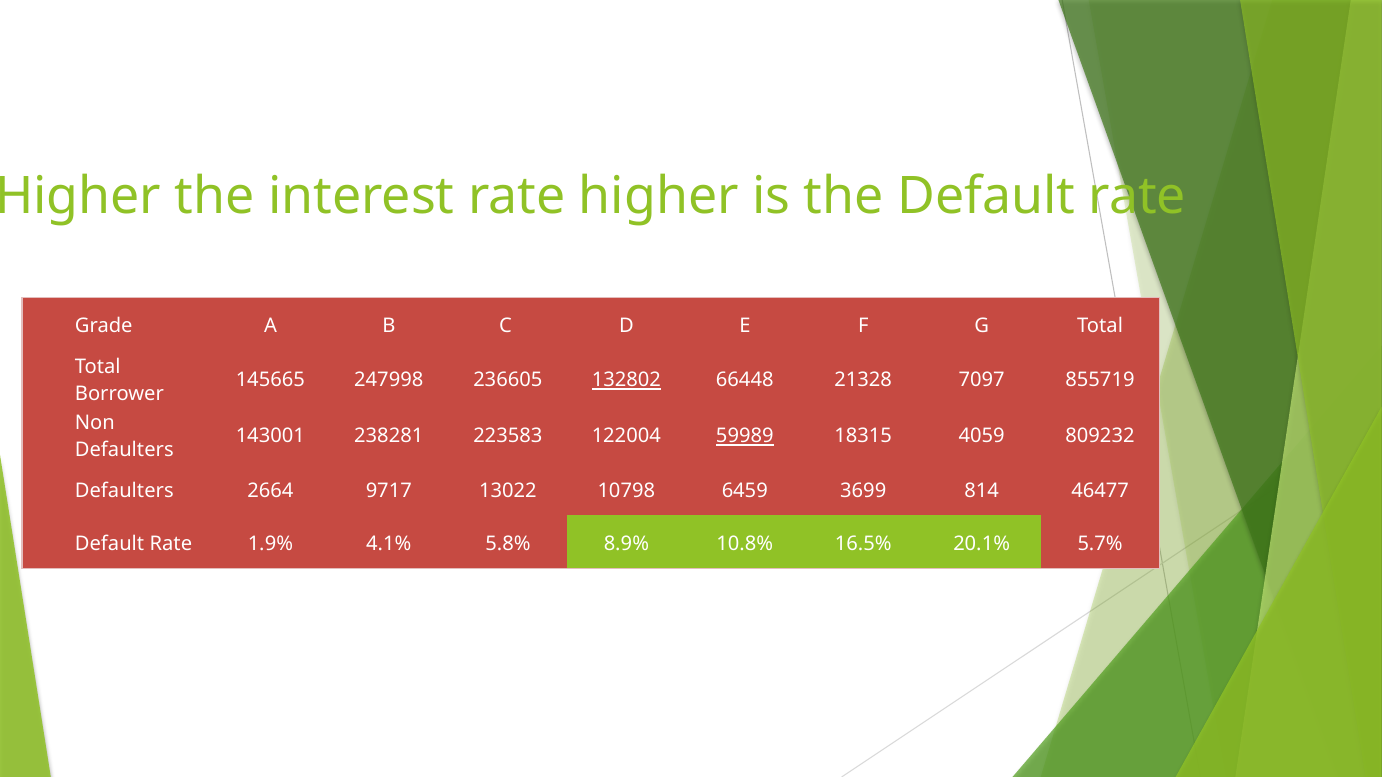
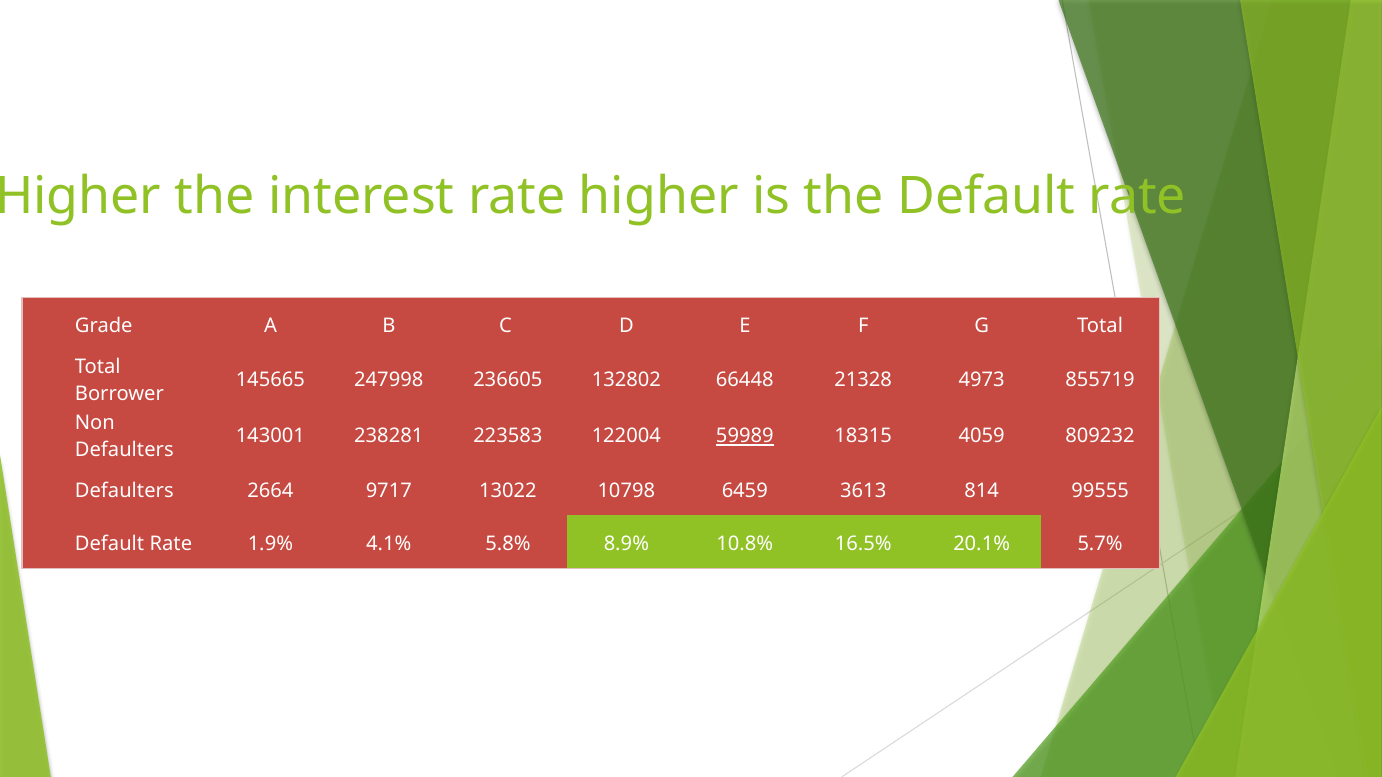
132802 underline: present -> none (626, 380)
7097: 7097 -> 4973 (982, 380)
3699: 3699 -> 3613 (863, 491)
46477: 46477 -> 99555 (1100, 491)
